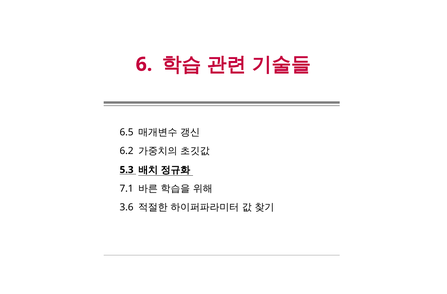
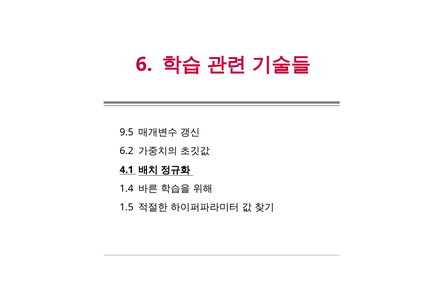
6.5: 6.5 -> 9.5 (127, 132)
5.3: 5.3 -> 4.1 (127, 170)
7.1: 7.1 -> 1.4 (127, 188)
3.6: 3.6 -> 1.5 (127, 207)
